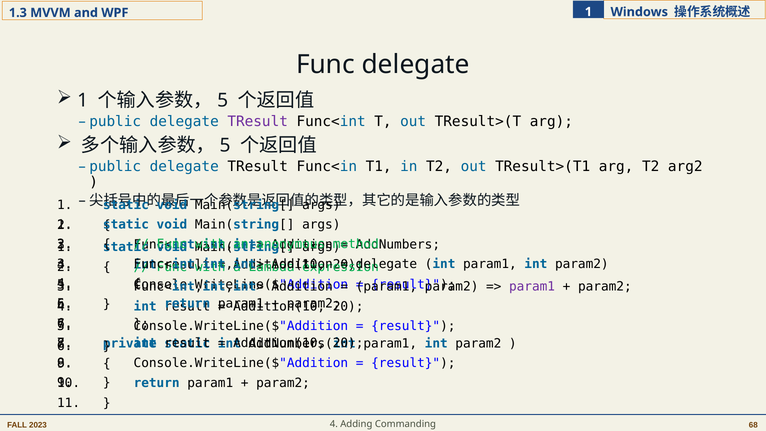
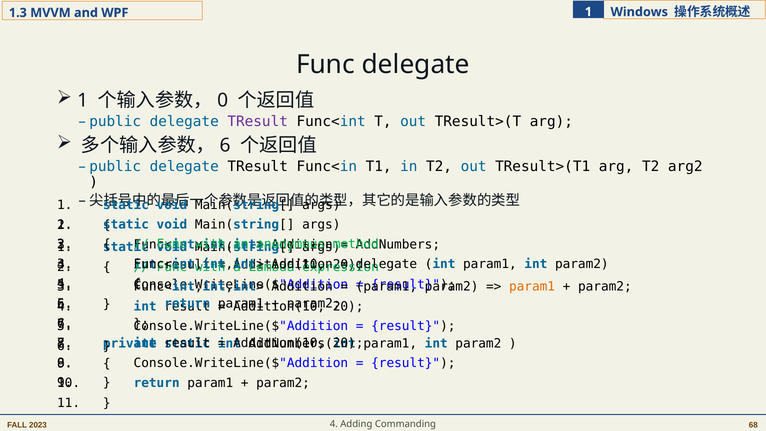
5: 5 -> 0 (223, 100)
5: 5 -> 6 (225, 145)
param1 colour: purple -> orange (532, 287)
